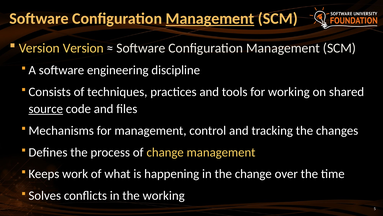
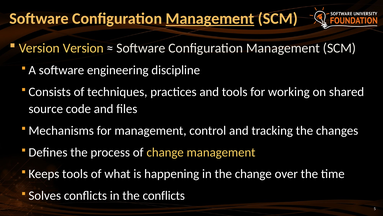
source underline: present -> none (46, 109)
Keeps work: work -> tools (75, 174)
the working: working -> conflicts (164, 195)
